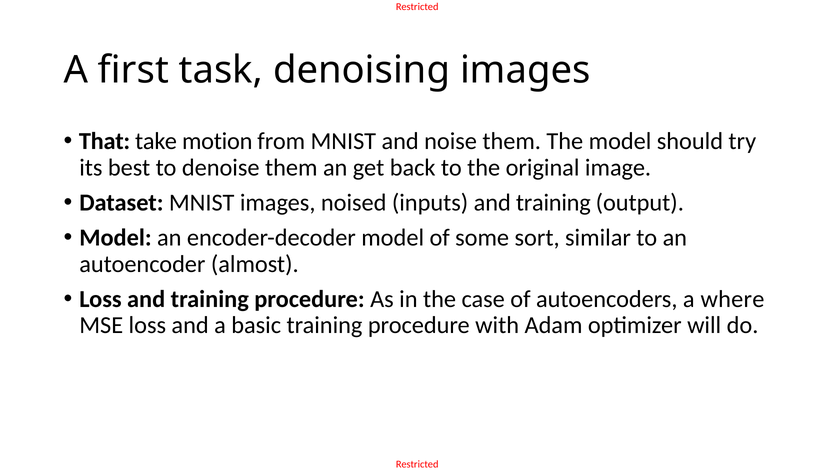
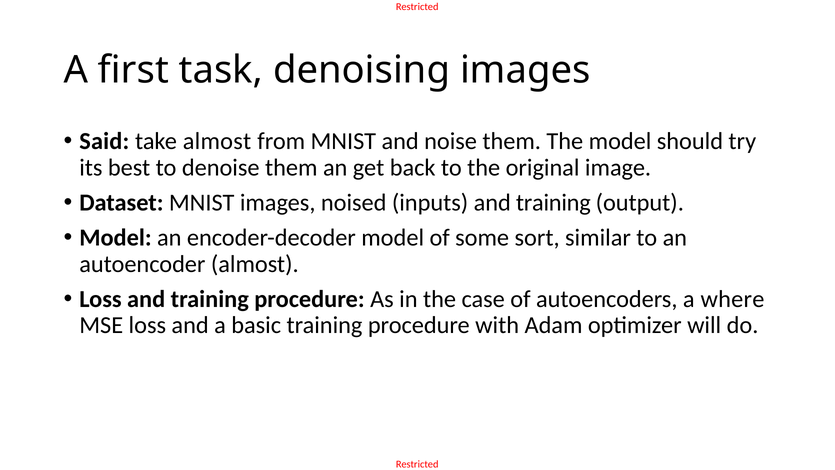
That: That -> Said (104, 141)
take motion: motion -> almost (217, 141)
